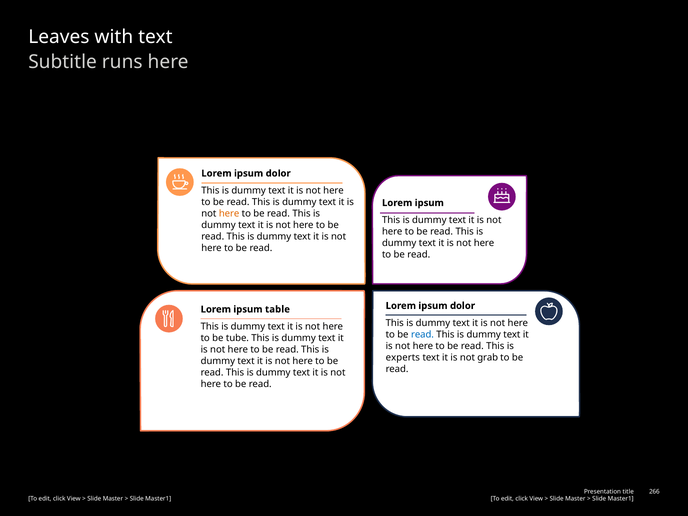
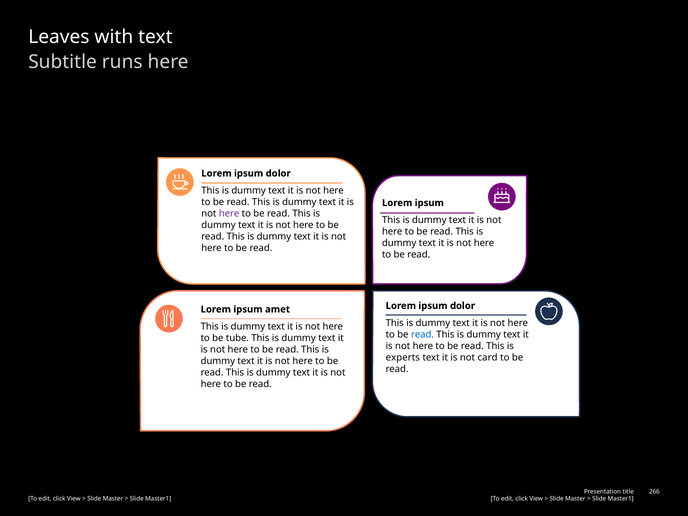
here colour: orange -> purple (229, 214)
table: table -> amet (278, 309)
grab: grab -> card (488, 357)
